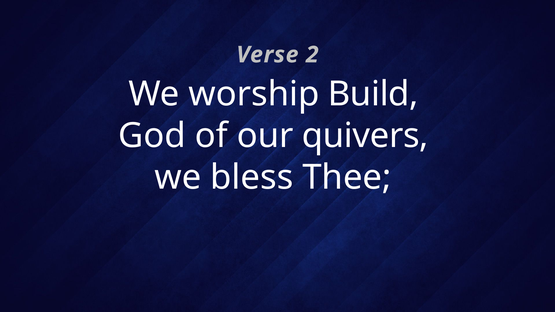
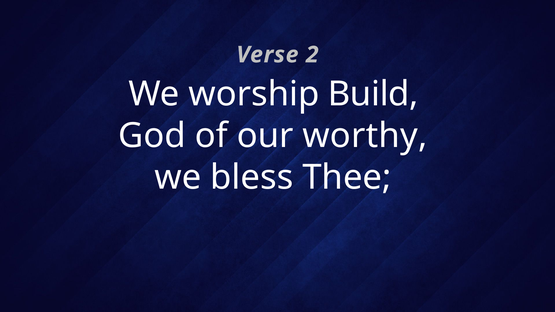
quivers: quivers -> worthy (365, 136)
